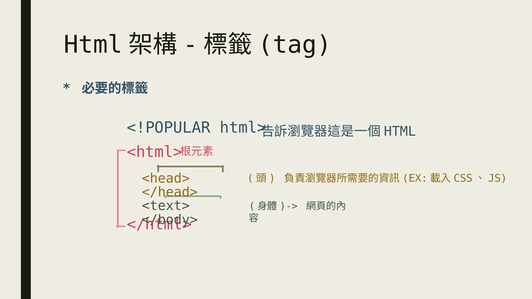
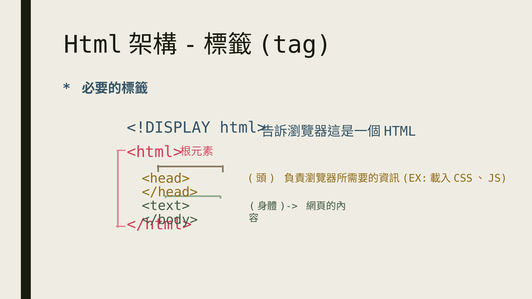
<!POPULAR: <!POPULAR -> <!DISPLAY (169, 128)
